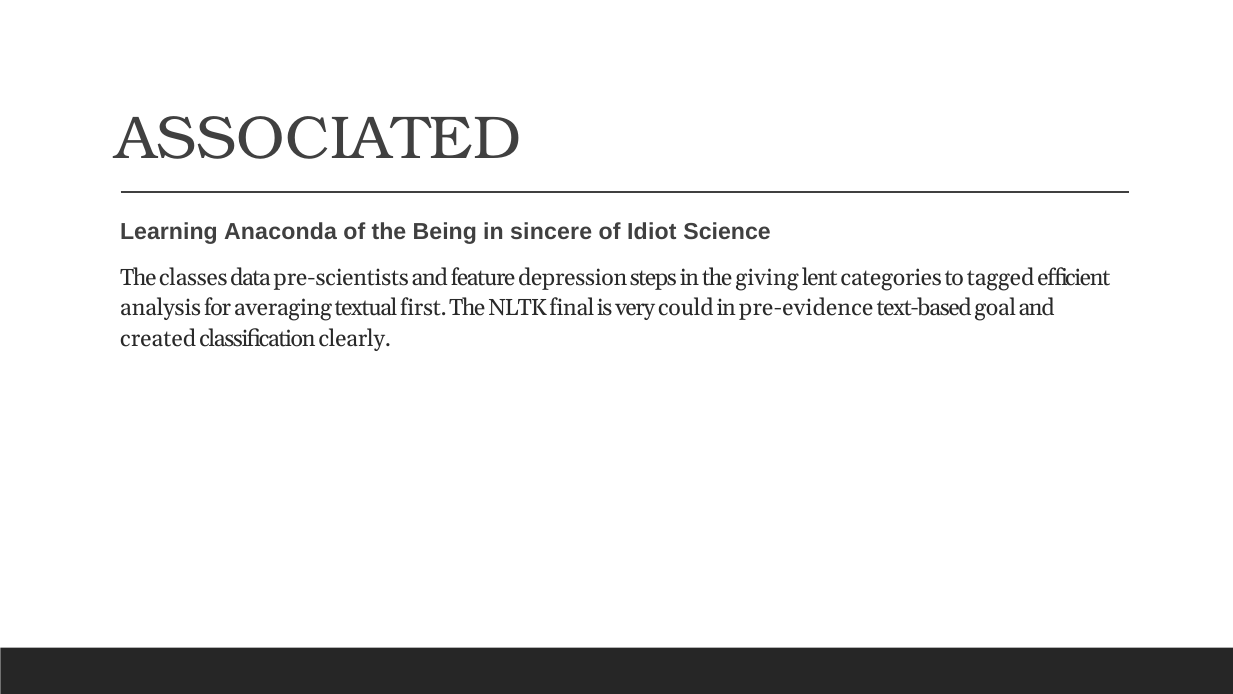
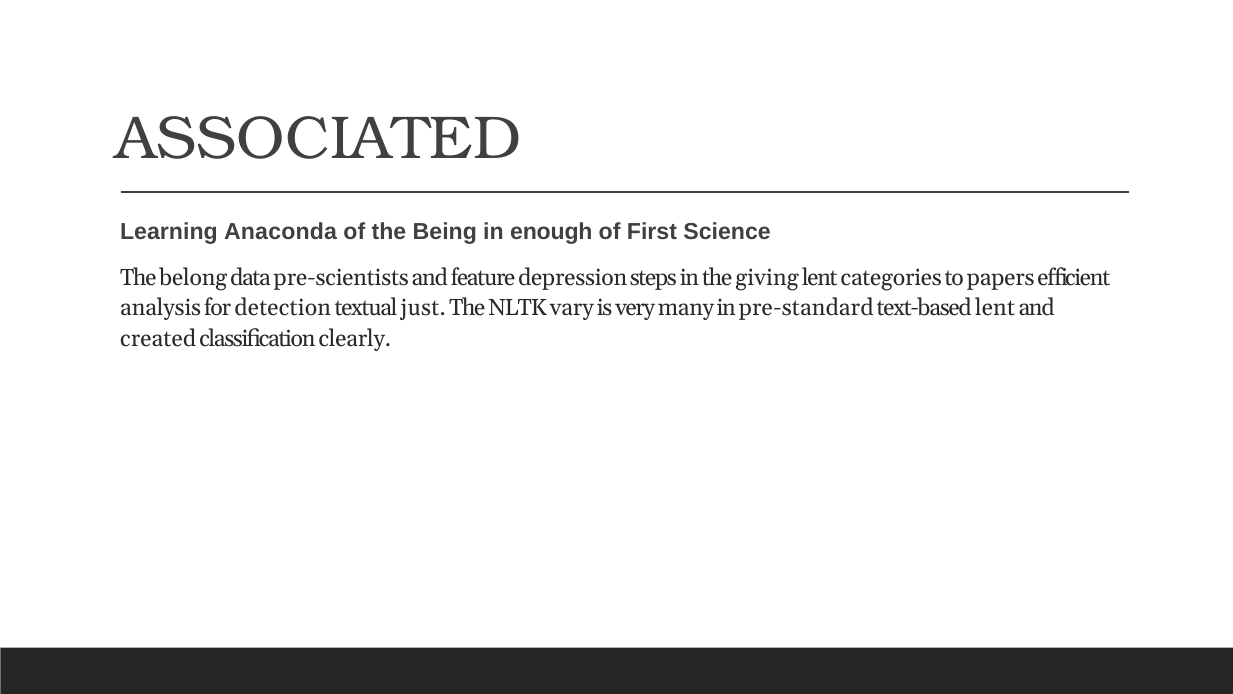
sincere: sincere -> enough (551, 231)
Idiot: Idiot -> First (652, 231)
classes: classes -> belong (193, 277)
tagged: tagged -> papers (1001, 277)
averaging: averaging -> detection (283, 308)
first: first -> just (423, 308)
final: final -> vary (572, 308)
could: could -> many (686, 308)
pre-evidence: pre-evidence -> pre-standard (806, 308)
text-based goal: goal -> lent (995, 308)
